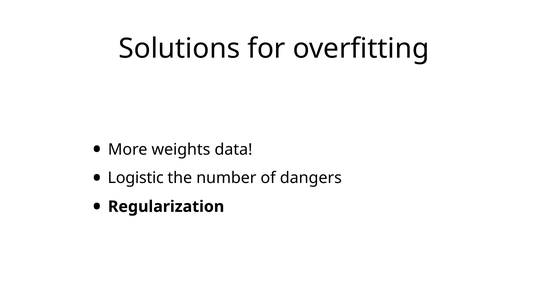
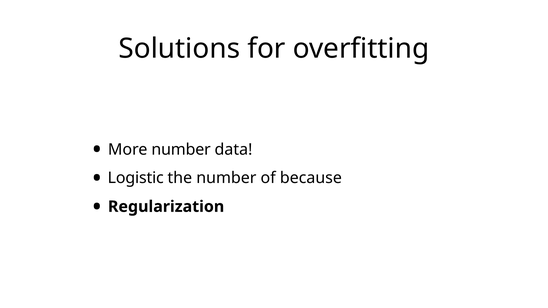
More weights: weights -> number (181, 150)
dangers: dangers -> because (311, 178)
